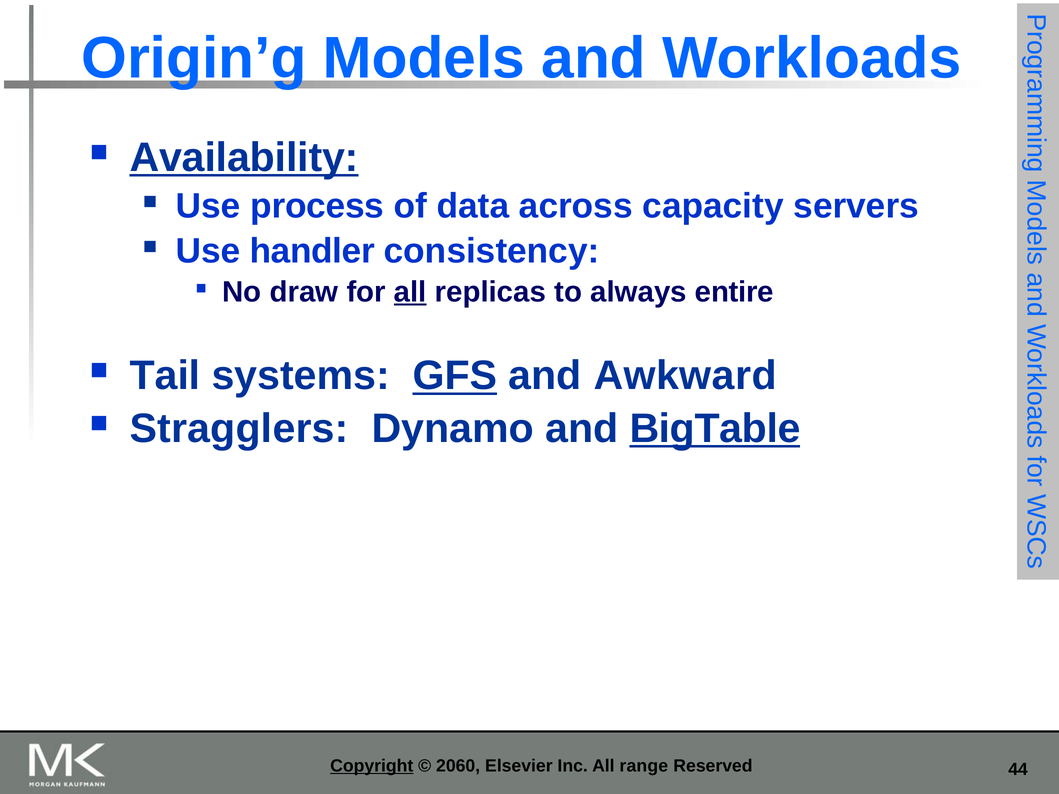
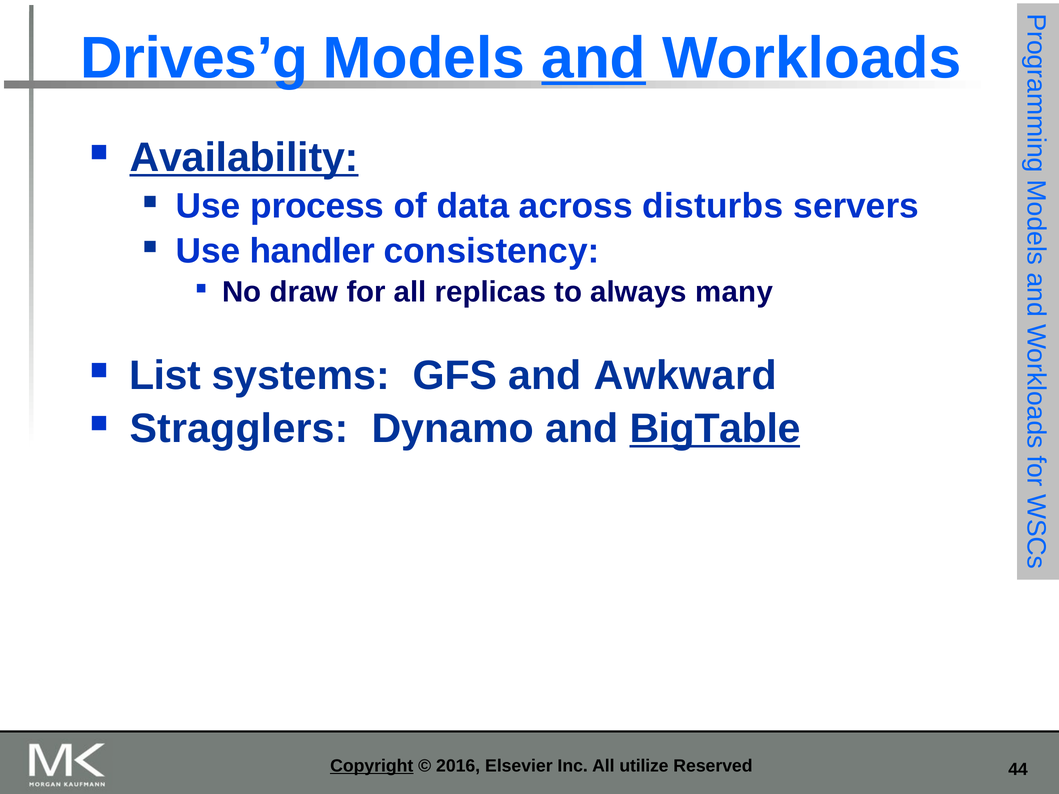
Origin’g: Origin’g -> Drives’g (194, 58)
and underline: none -> present (594, 58)
capacity: capacity -> disturbs (713, 206)
all underline: present -> none (410, 292)
entire: entire -> many (734, 292)
Tail: Tail -> List (165, 376)
GFS underline: present -> none (455, 376)
2060: 2060 -> 2016 (458, 766)
range: range -> utilize (644, 766)
